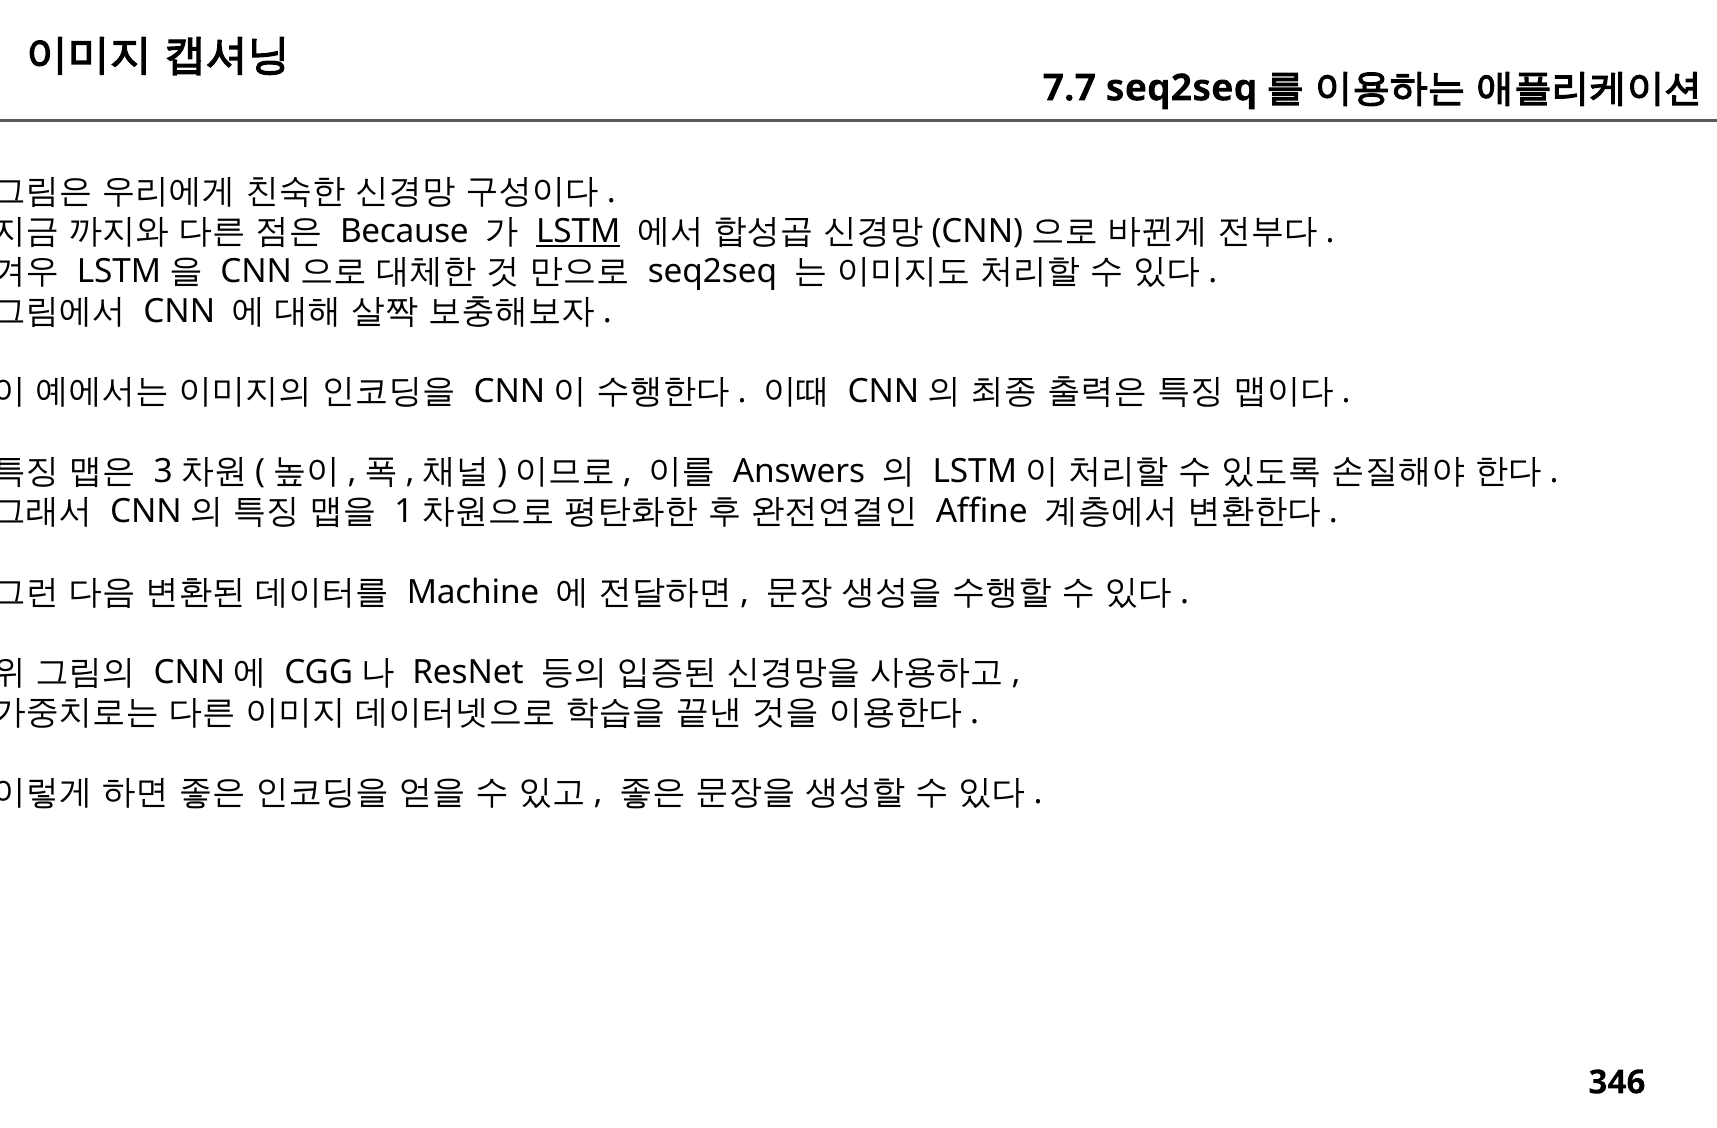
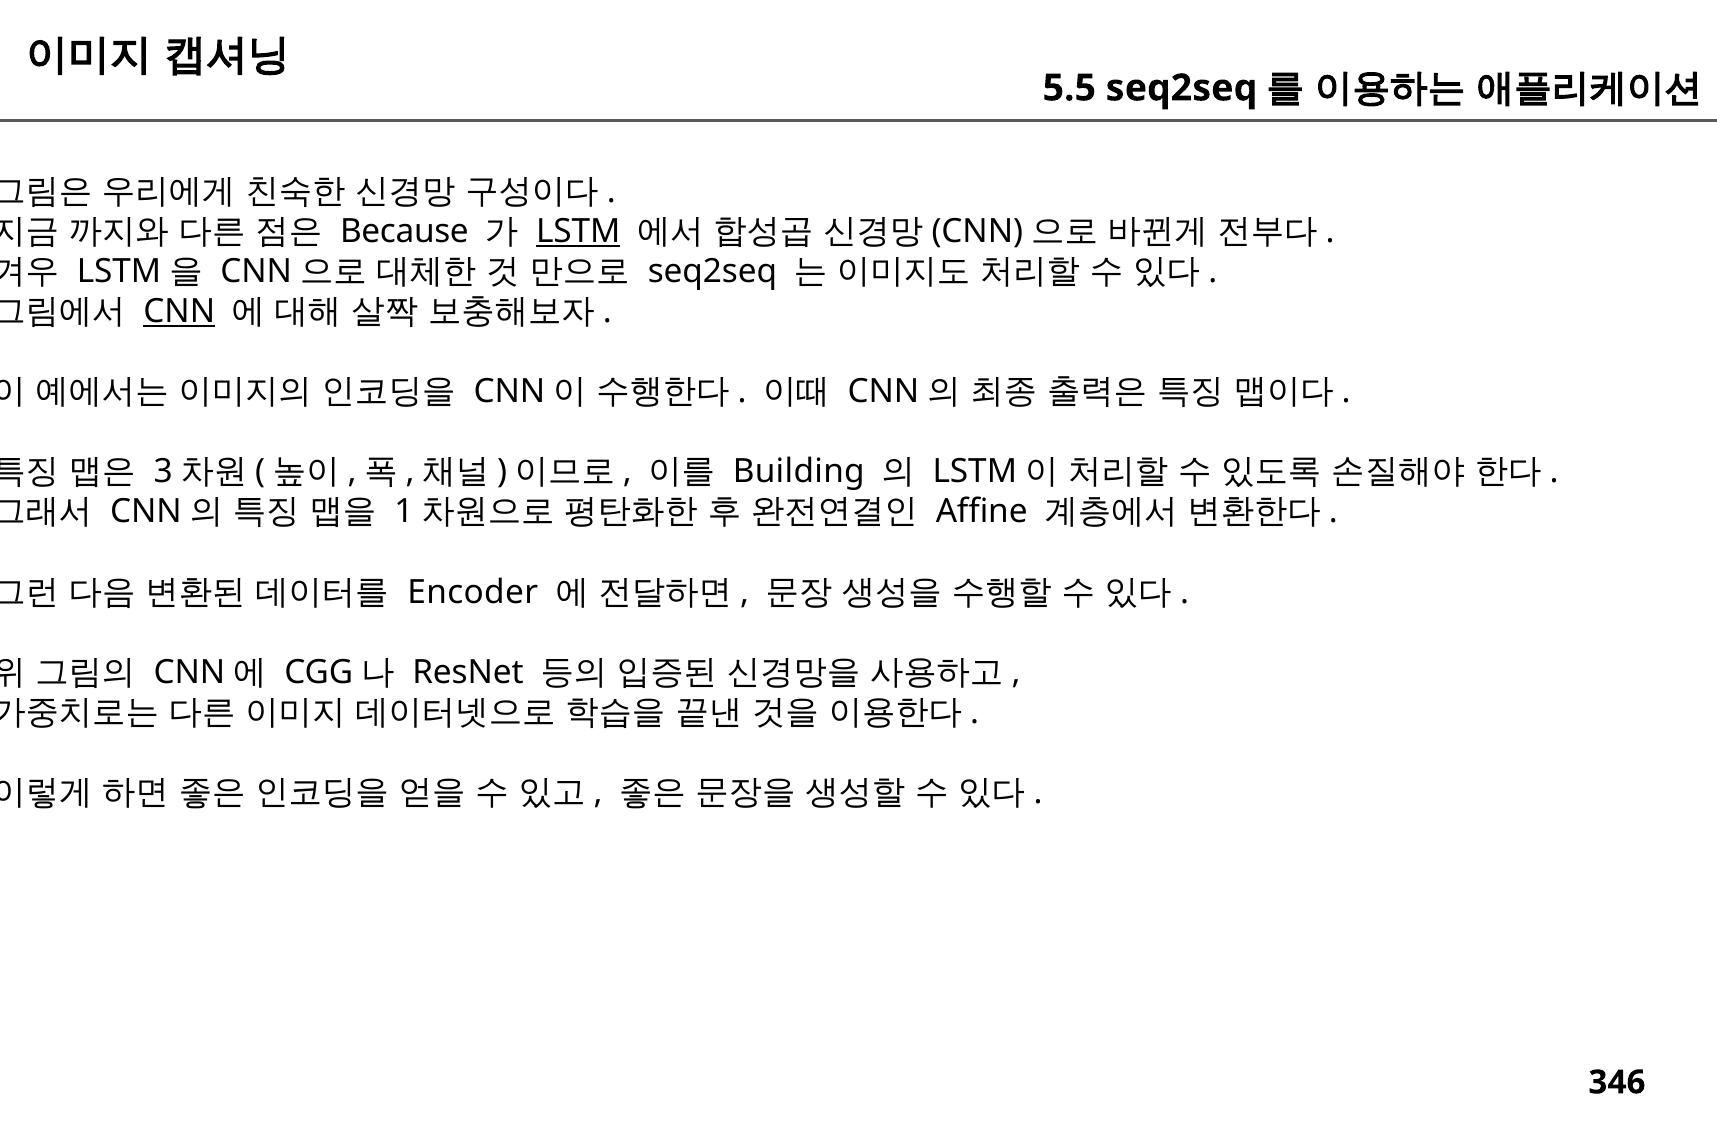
7.7: 7.7 -> 5.5 (1069, 88)
CNN underline: none -> present (179, 311)
Answers: Answers -> Building (799, 472)
Machine: Machine -> Encoder (473, 592)
